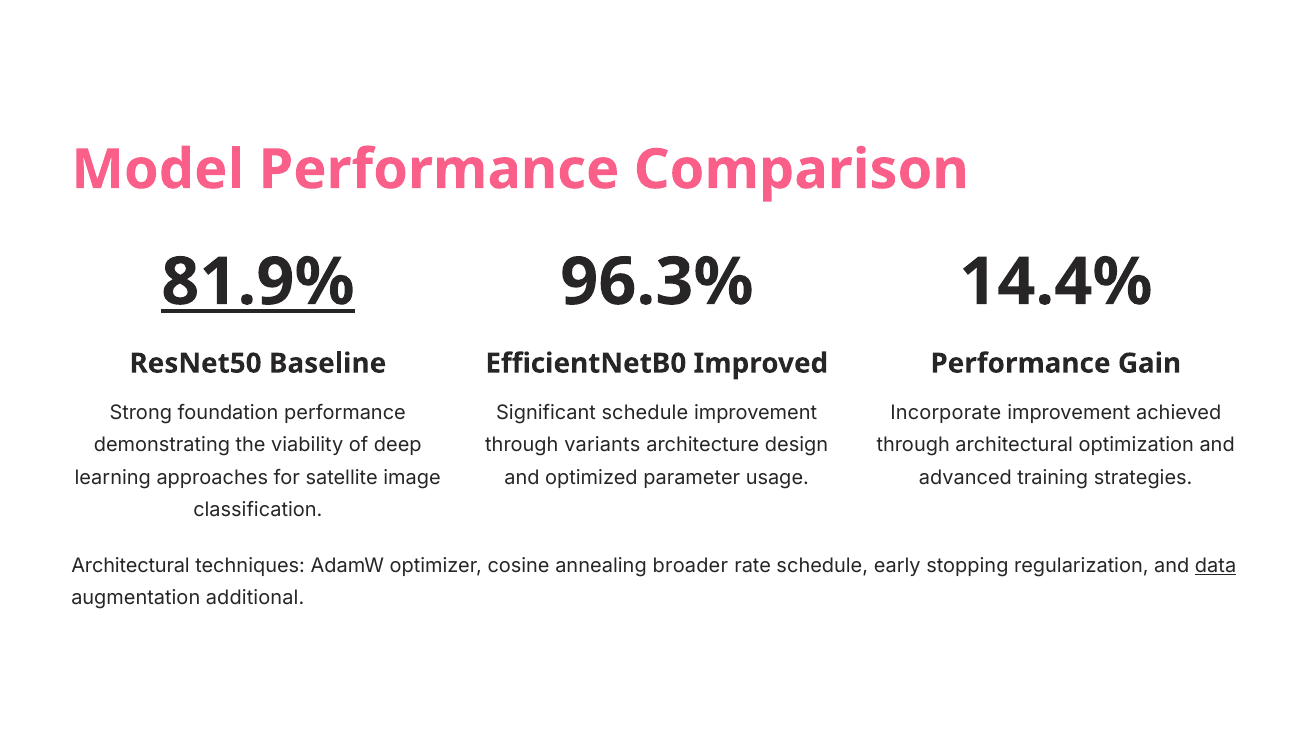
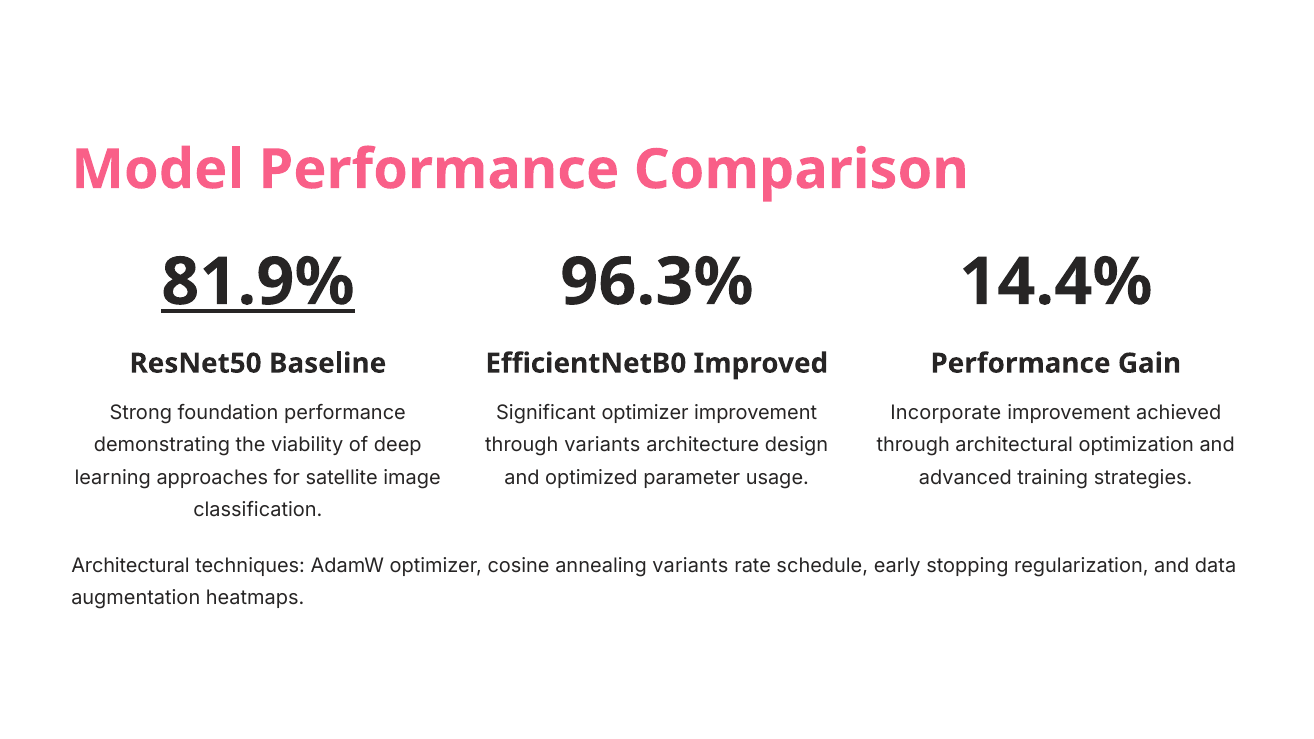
Significant schedule: schedule -> optimizer (645, 413)
annealing broader: broader -> variants (690, 566)
data underline: present -> none (1216, 566)
additional: additional -> heatmaps (255, 598)
